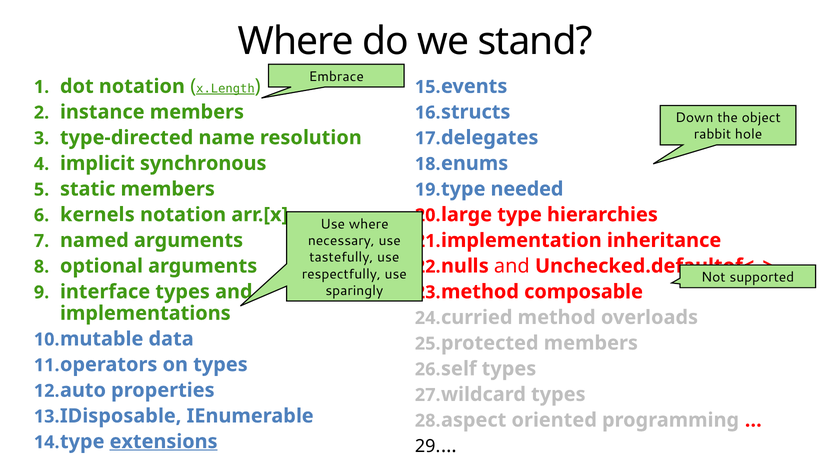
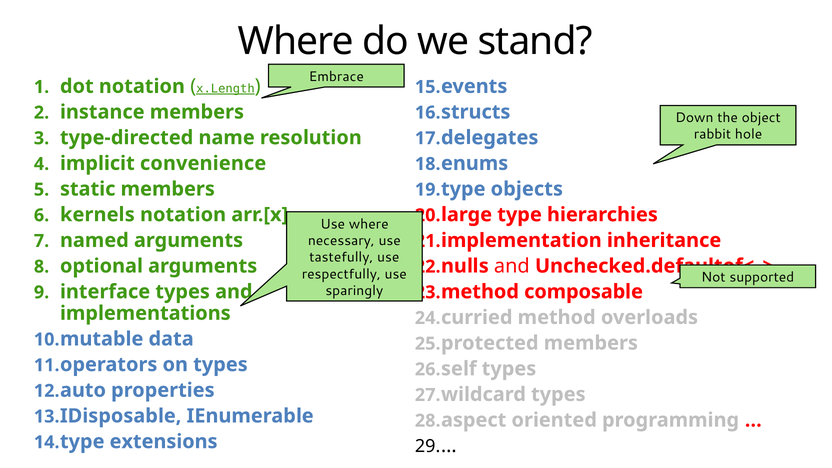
synchronous: synchronous -> convenience (203, 163)
needed: needed -> objects (527, 189)
extensions underline: present -> none (164, 442)
